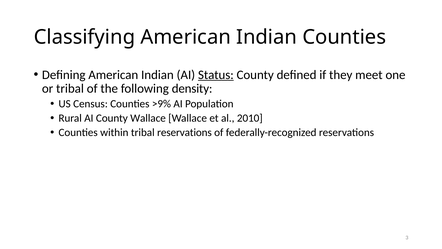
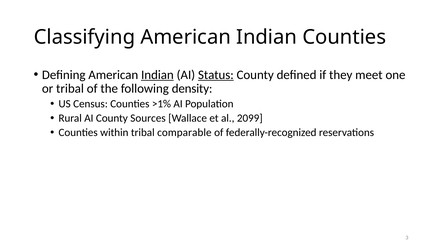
Indian underline: none -> present (157, 75)
>9%: >9% -> >1% (161, 104)
County Wallace: Wallace -> Sources (148, 118)
2010: 2010 -> 2099 (250, 118)
tribal reservations: reservations -> comparable (184, 132)
